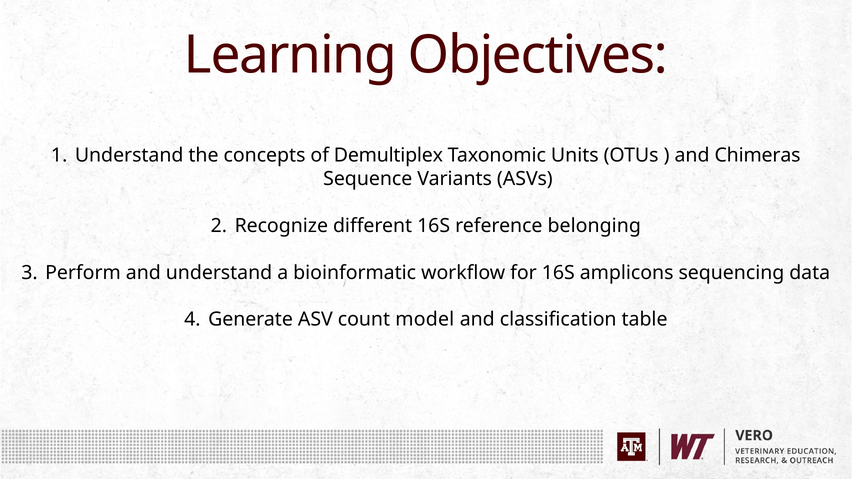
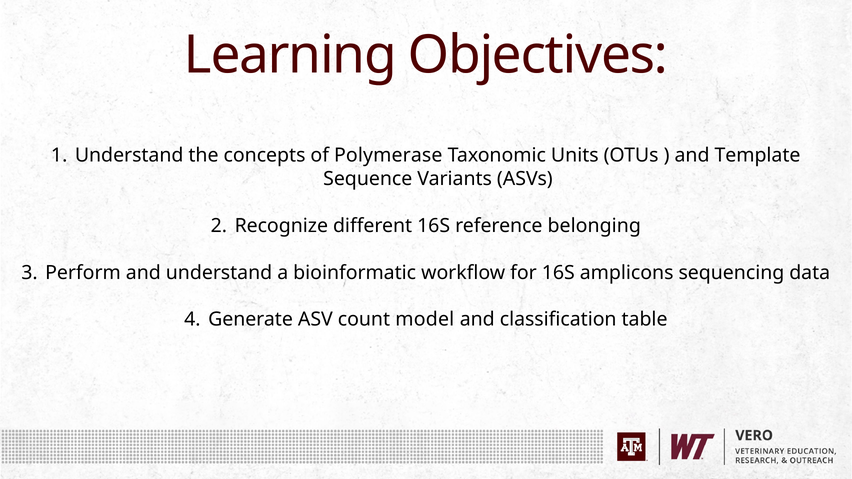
Demultiplex: Demultiplex -> Polymerase (388, 156)
Chimeras: Chimeras -> Template (757, 156)
